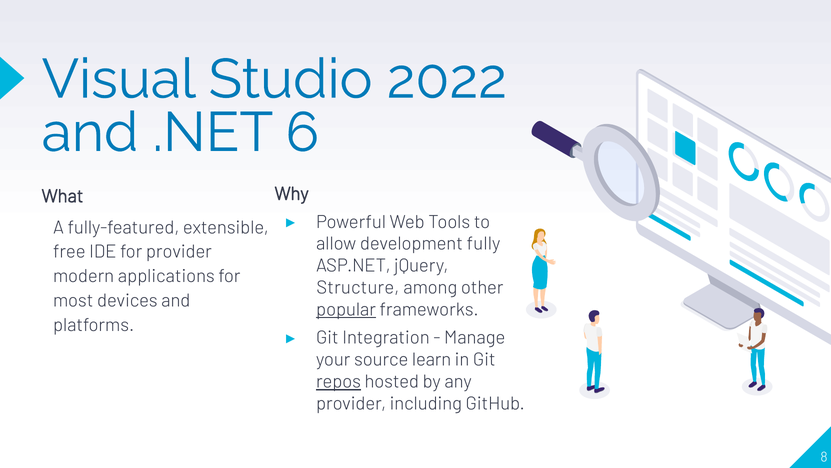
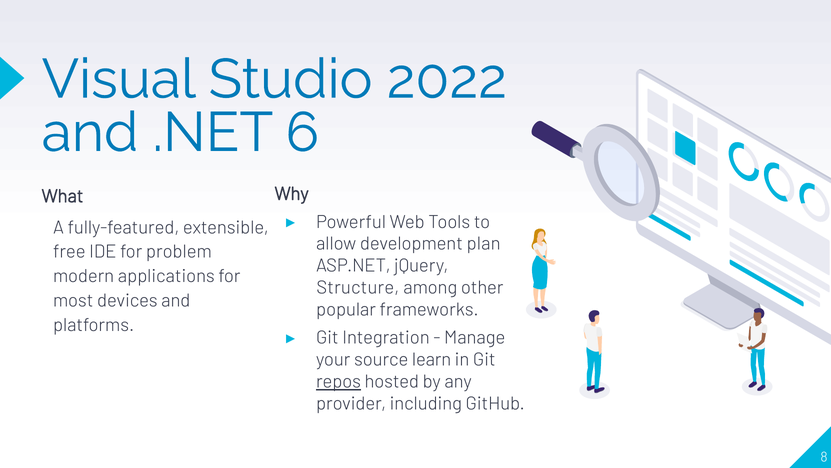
fully: fully -> plan (484, 244)
for provider: provider -> problem (179, 252)
popular underline: present -> none (346, 309)
